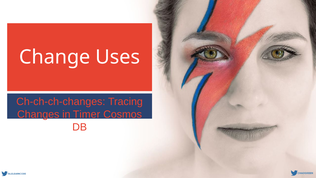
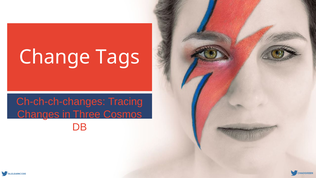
Uses: Uses -> Tags (118, 57)
Timer: Timer -> Three (87, 114)
